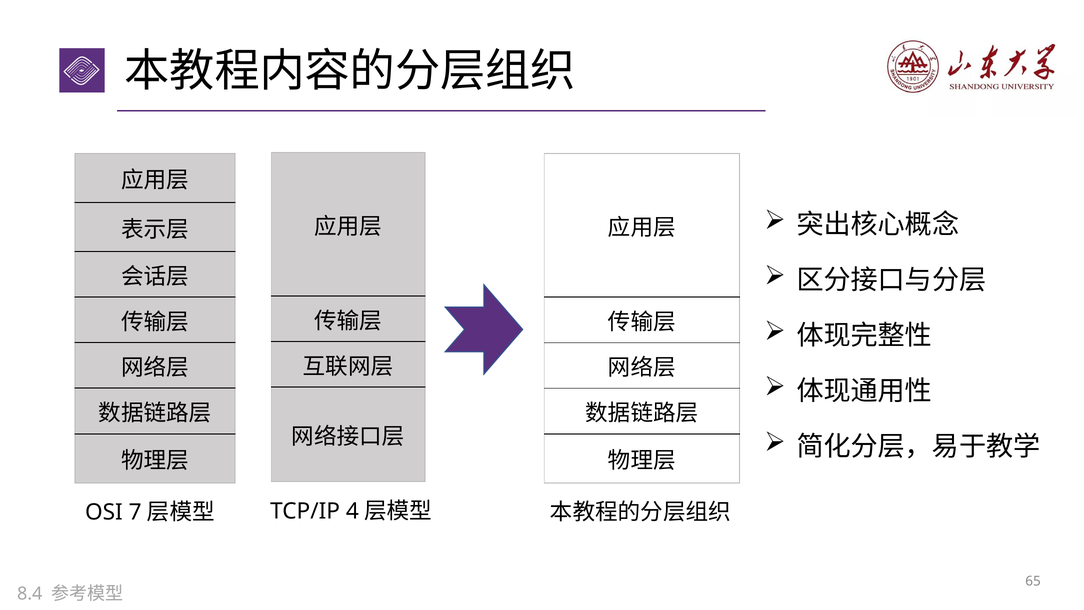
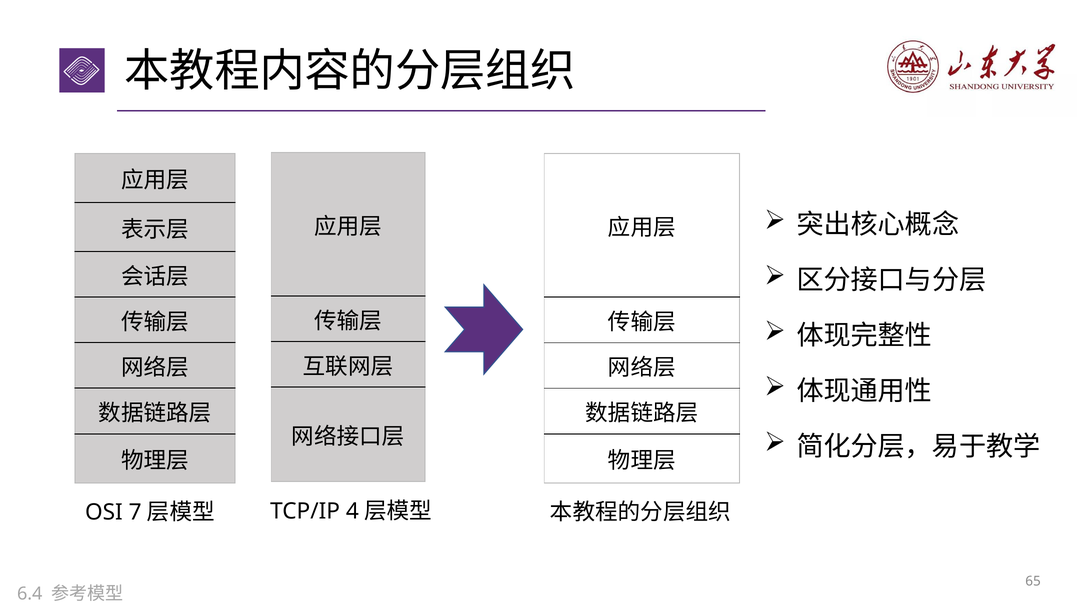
8.4: 8.4 -> 6.4 (30, 593)
